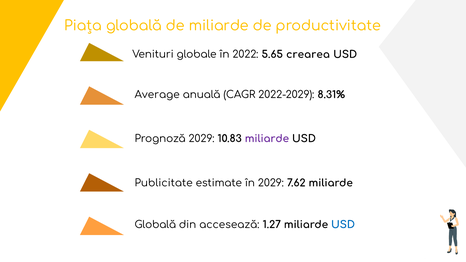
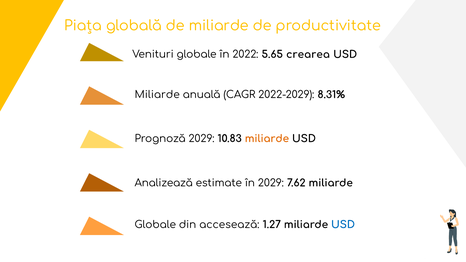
Average: Average -> Miliarde (157, 95)
miliarde colour: purple -> orange (267, 139)
Publicitate: Publicitate -> Analizează (164, 183)
Globală: Globală -> Globale (155, 225)
